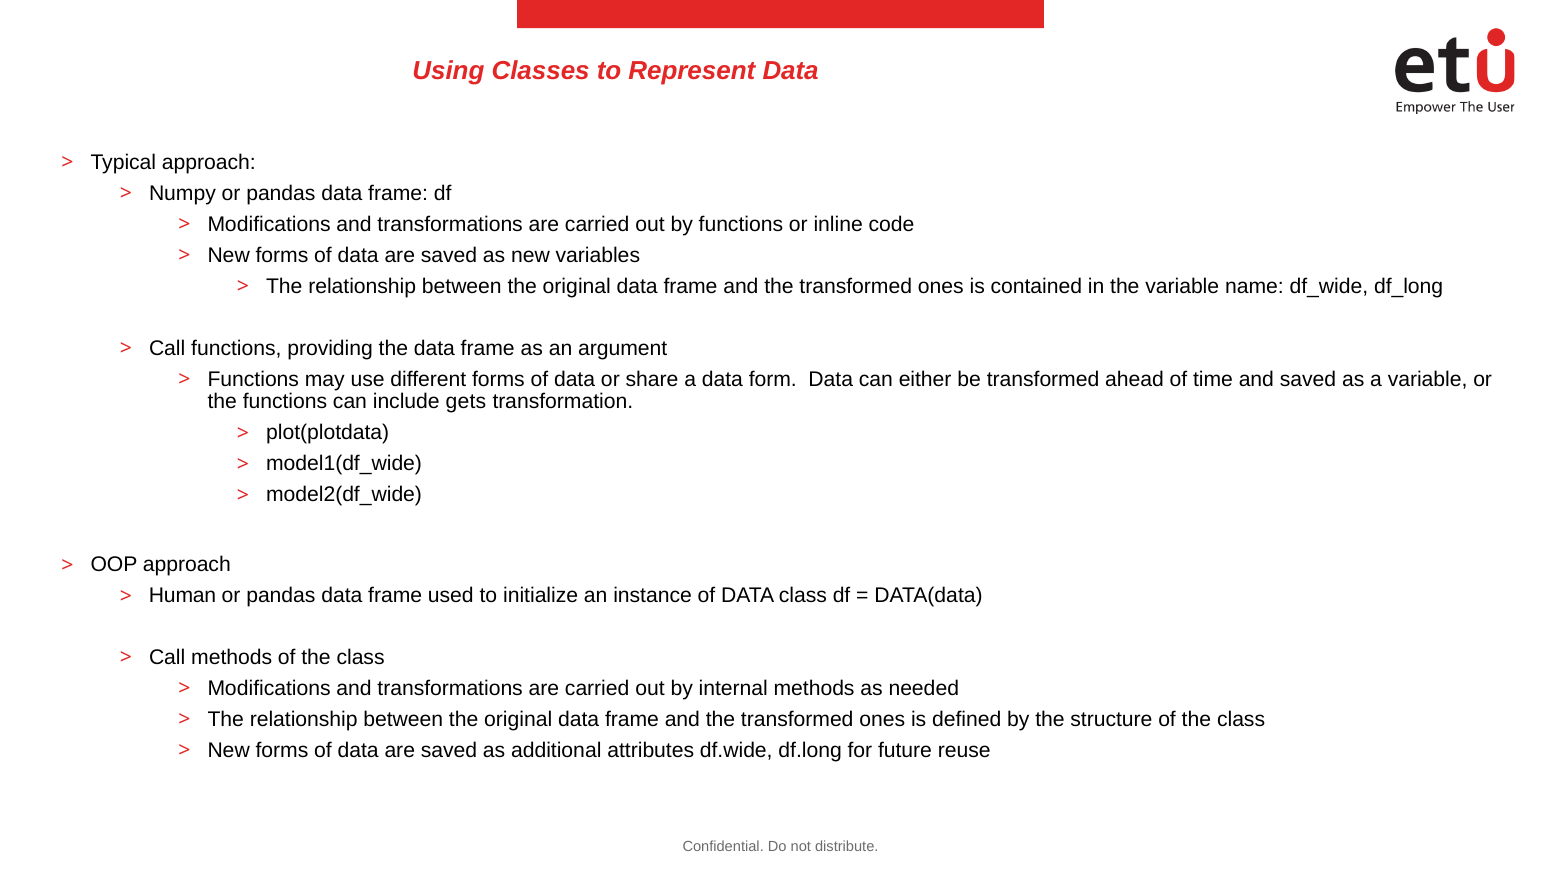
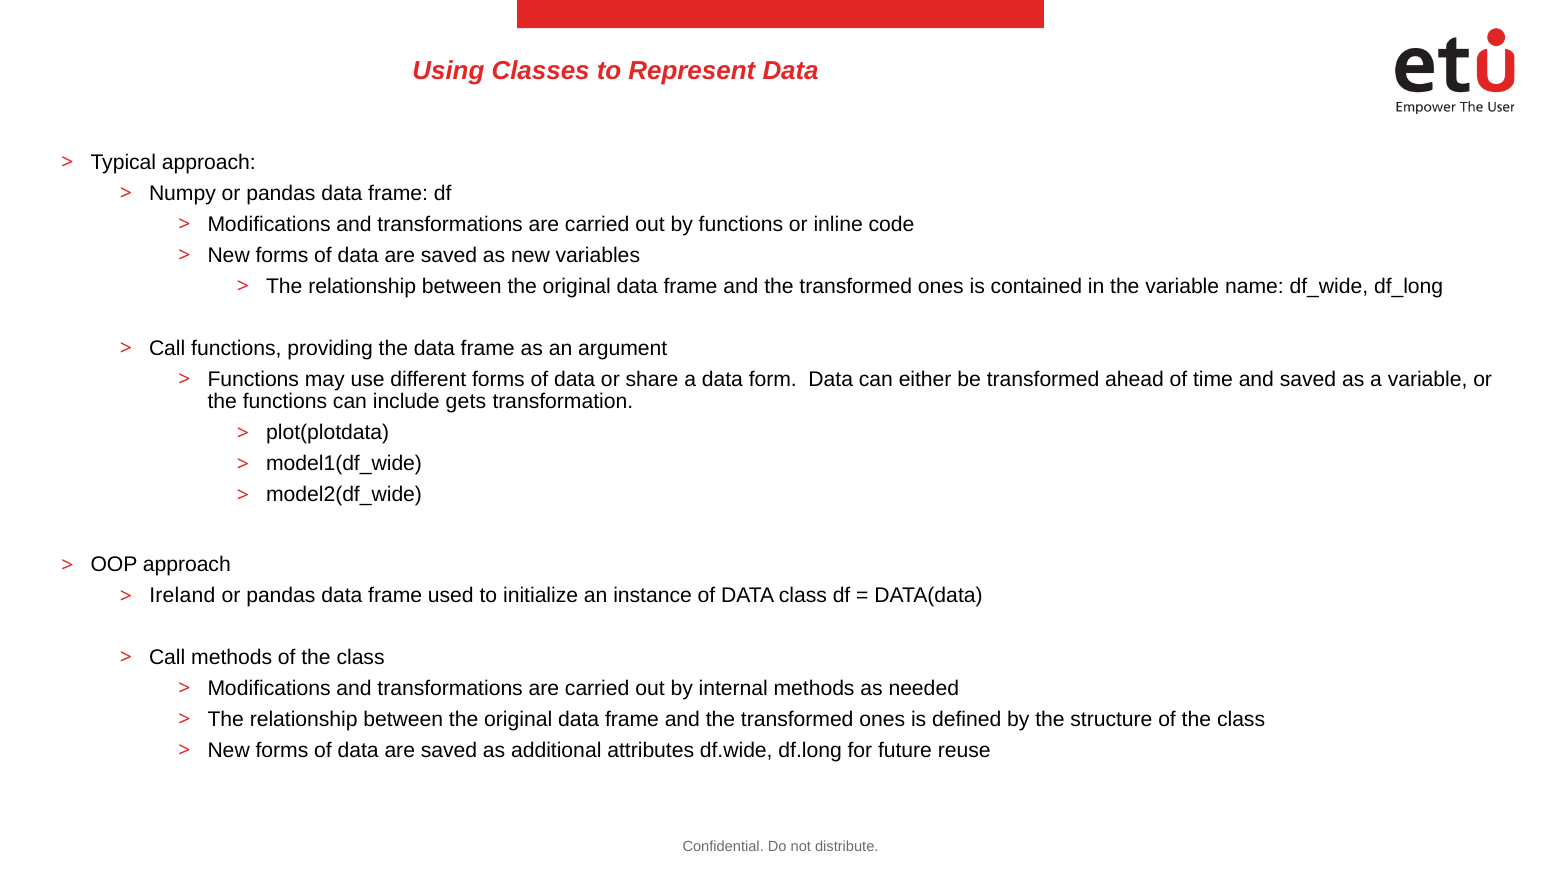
Human: Human -> Ireland (182, 596)
